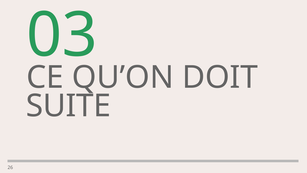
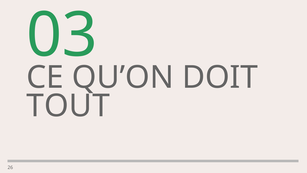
SUITE: SUITE -> TOUT (68, 106)
